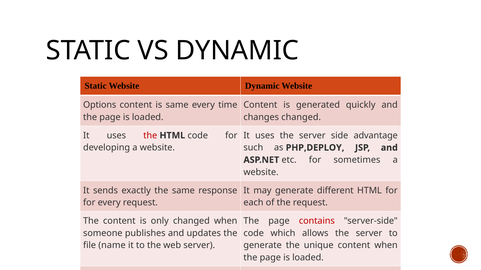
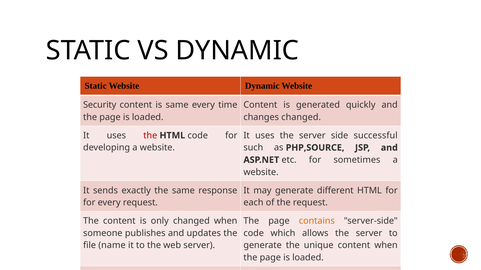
Options: Options -> Security (100, 105)
side advantage: advantage -> successful (376, 136)
PHP,DEPLOY: PHP,DEPLOY -> PHP,SOURCE (315, 148)
contains colour: red -> orange (317, 221)
